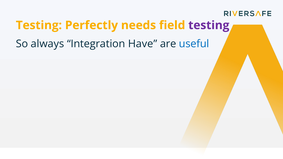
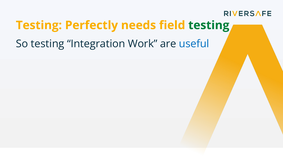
testing colour: purple -> green (209, 25)
So always: always -> testing (48, 44)
Have: Have -> Work (143, 44)
